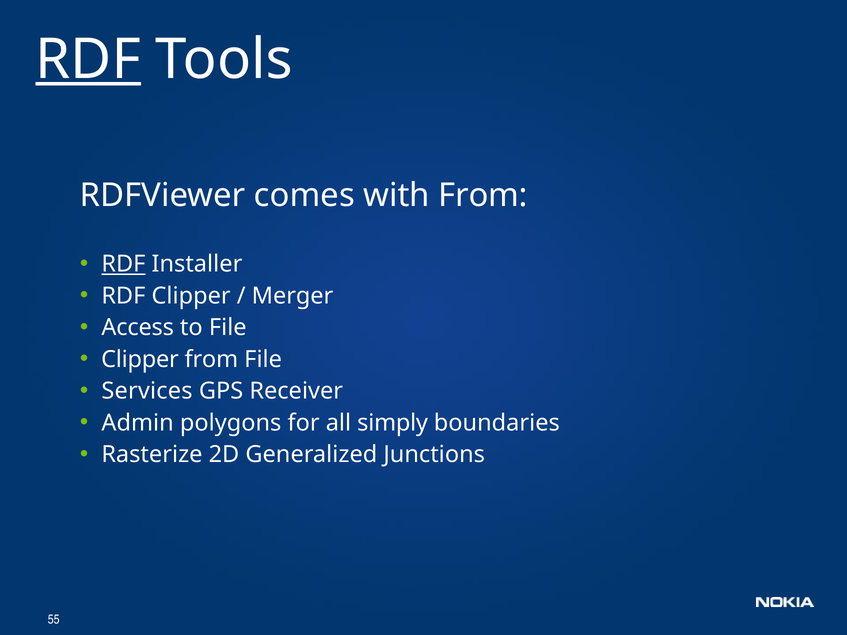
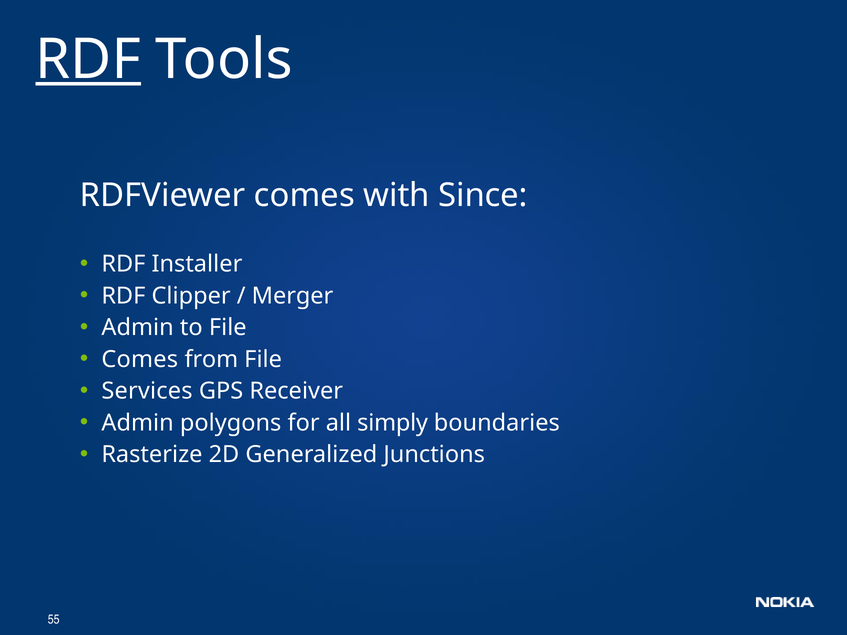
with From: From -> Since (483, 196)
RDF underline: present -> none (123, 264)
Access: Access -> Admin (138, 328)
Clipper: Clipper -> Comes (140, 360)
